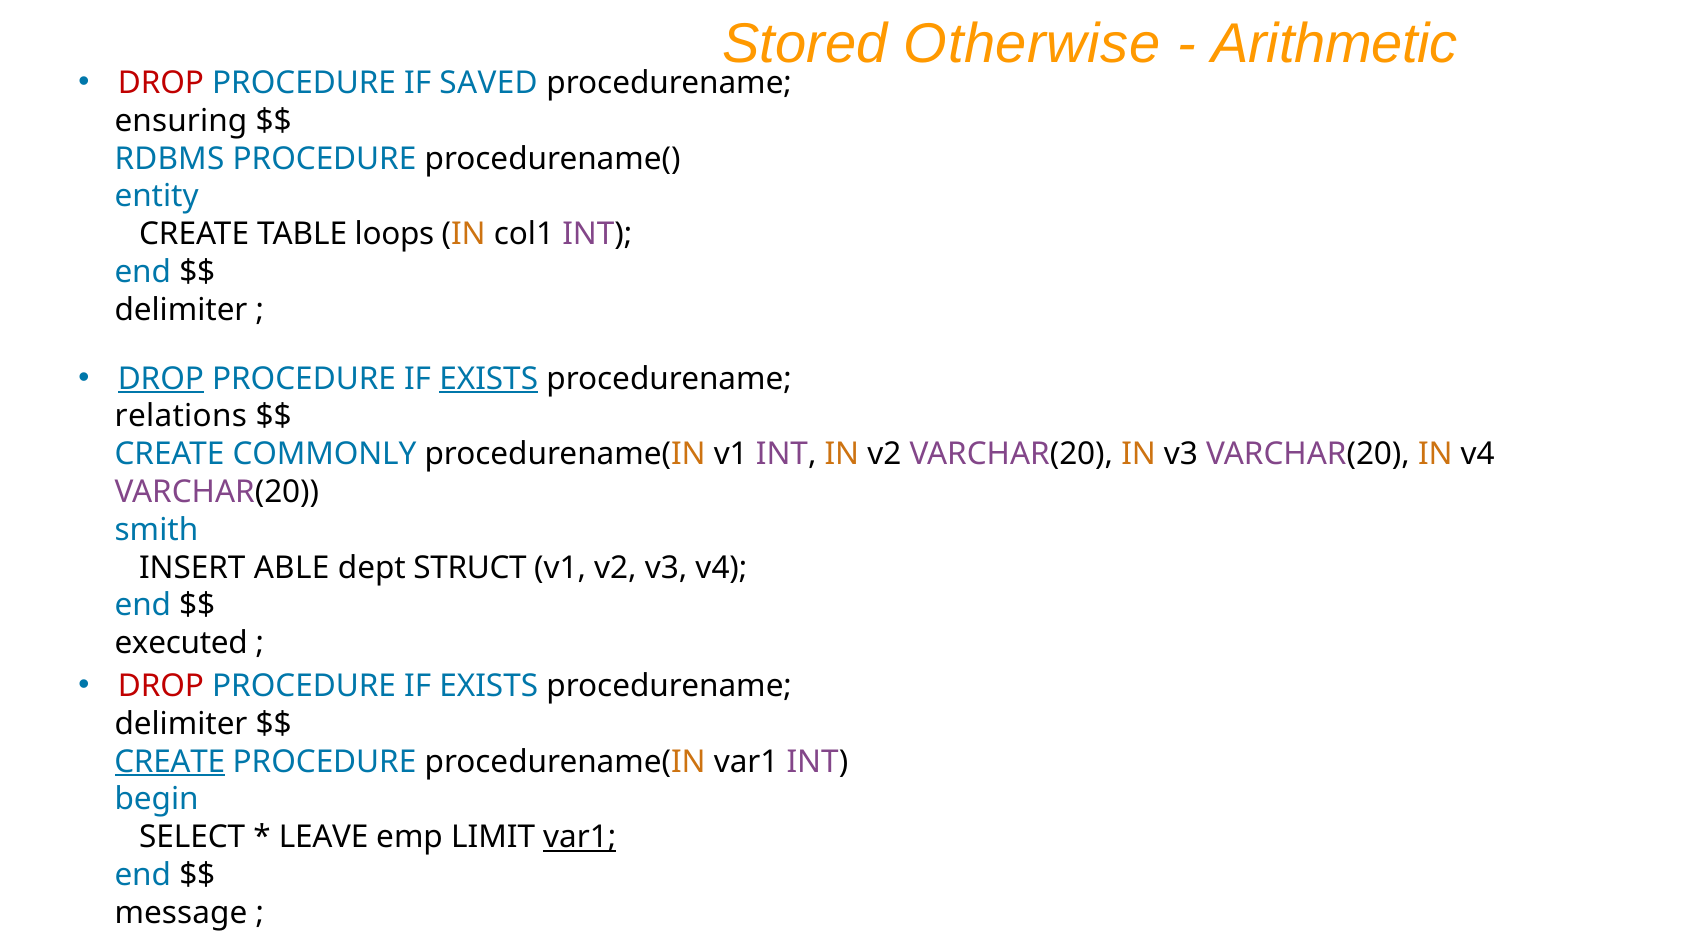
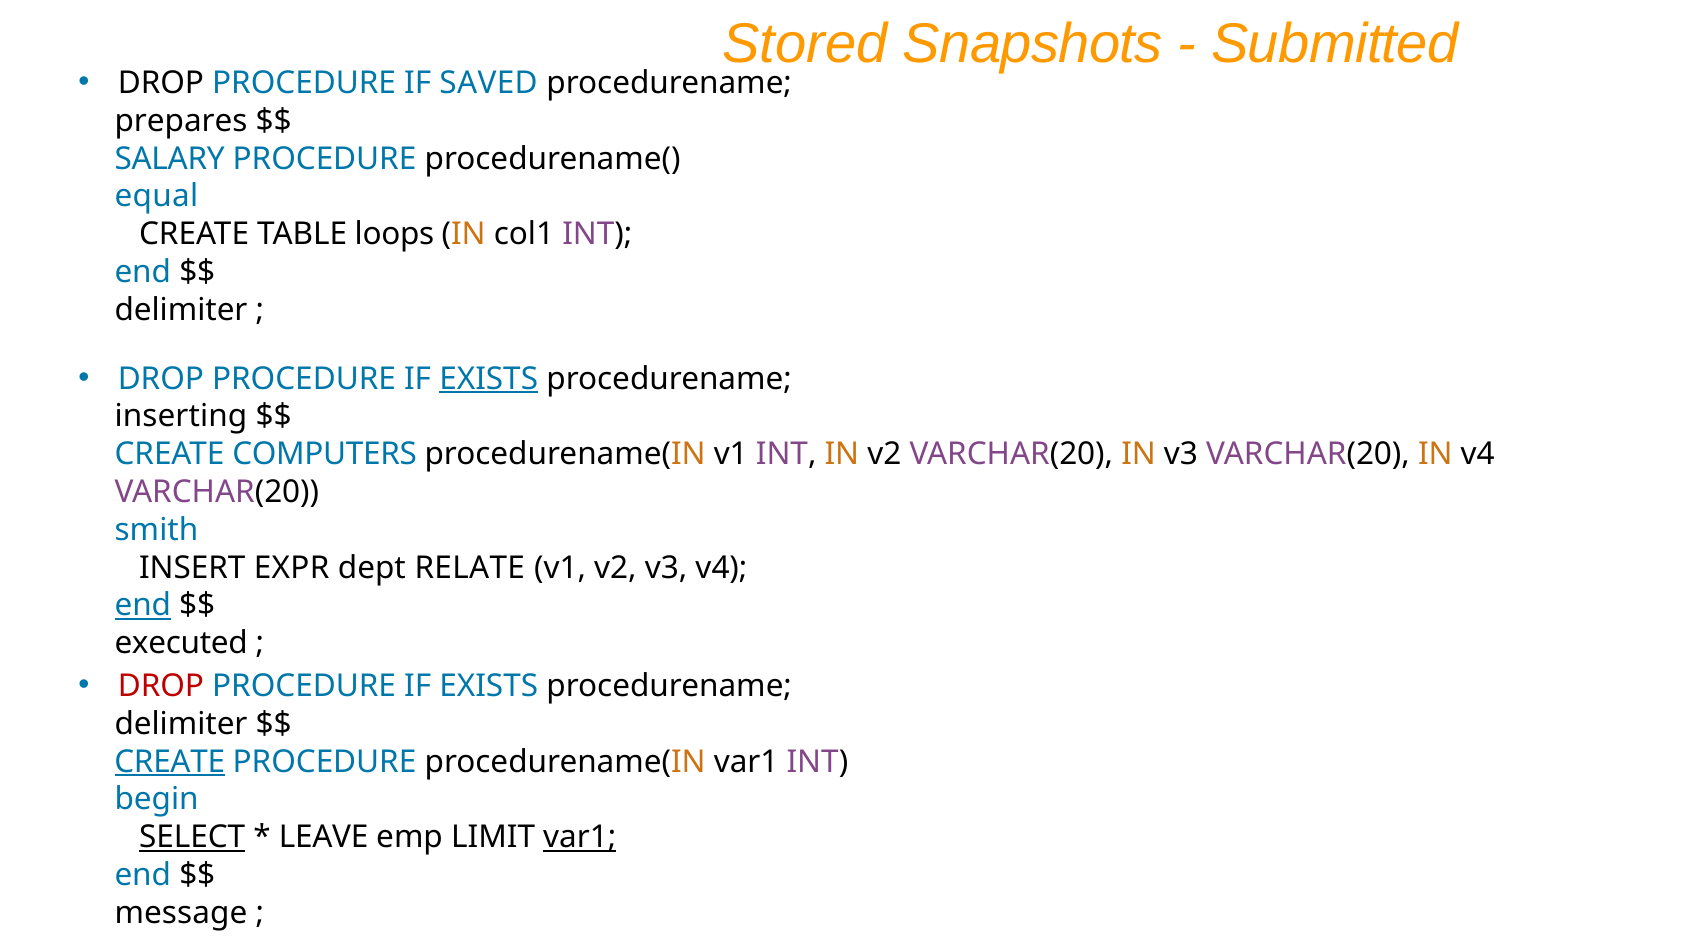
Otherwise: Otherwise -> Snapshots (1033, 44)
Arithmetic: Arithmetic -> Submitted (1335, 44)
DROP colour: red -> black (161, 83)
ensuring: ensuring -> prepares (181, 121)
RDBMS: RDBMS -> SALARY (170, 159)
entity: entity -> equal (156, 197)
DROP underline: present -> none (161, 379)
relations: relations -> inserting (181, 417)
COMMONLY: COMMONLY -> COMPUTERS (325, 454)
ABLE: ABLE -> EXPR (292, 568)
STRUCT: STRUCT -> RELATE (470, 568)
end underline: none -> present (143, 606)
SELECT underline: none -> present (192, 838)
